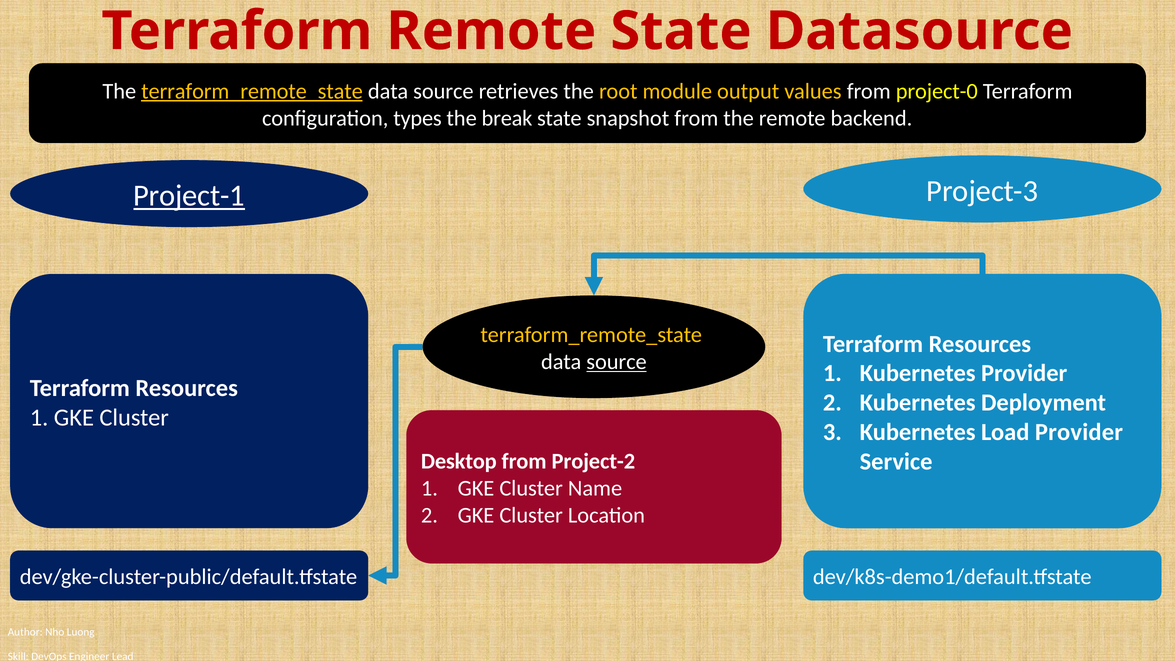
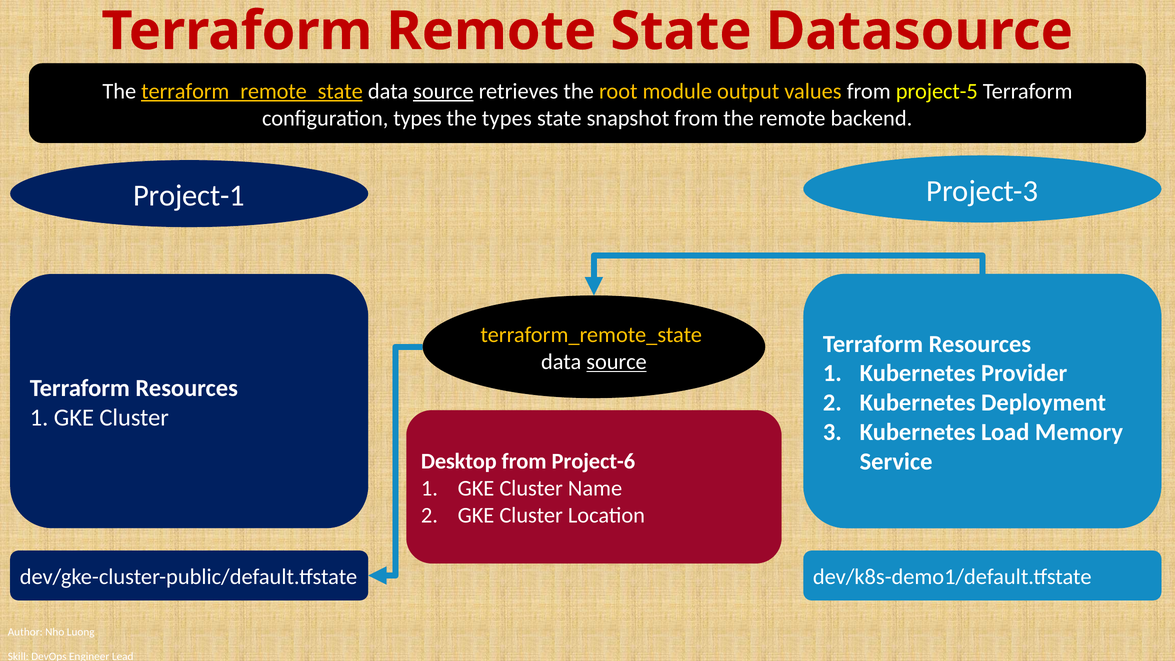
source underline: none -> present (443, 91)
project-0: project-0 -> project-5 (937, 91)
the break: break -> types (507, 118)
Project-1 underline: present -> none (189, 196)
Load Provider: Provider -> Memory (1079, 432)
Project-2: Project-2 -> Project-6 (593, 461)
